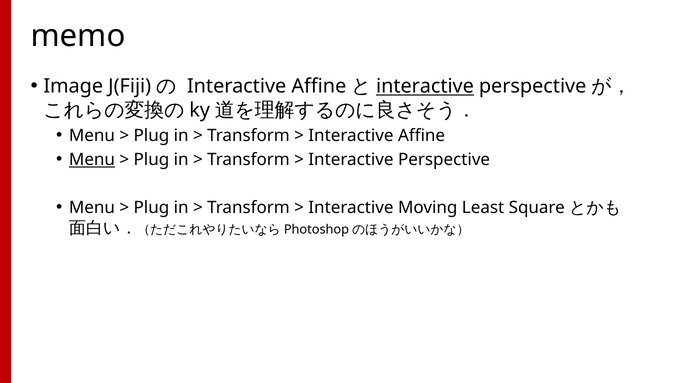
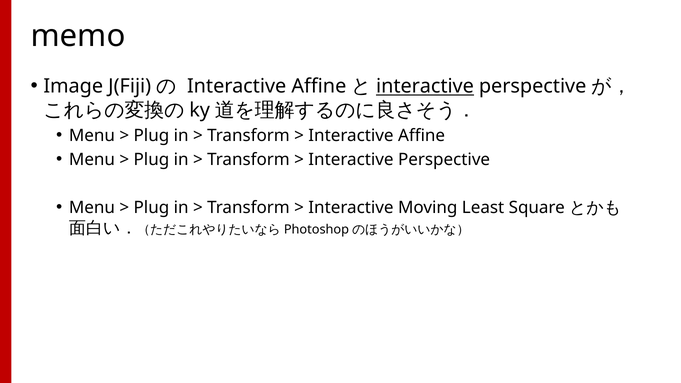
Menu underline: present -> none (92, 160)
